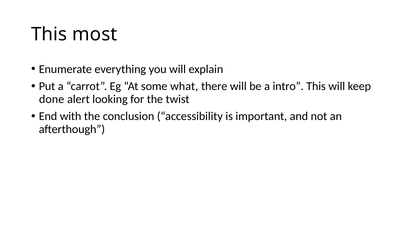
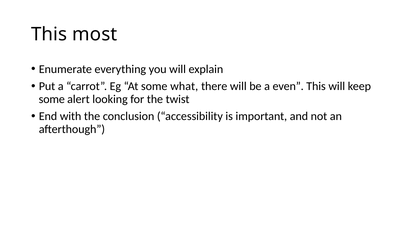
intro: intro -> even (288, 86)
done: done -> some (52, 99)
